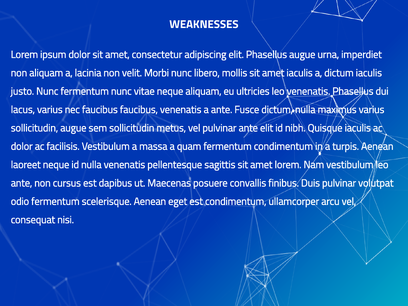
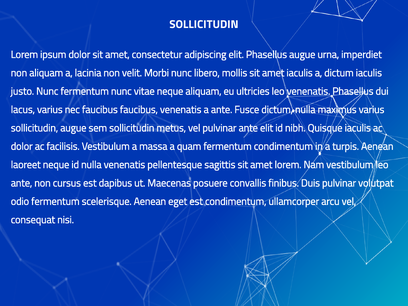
WEAKNESSES: WEAKNESSES -> SOLLICITUDIN (204, 24)
